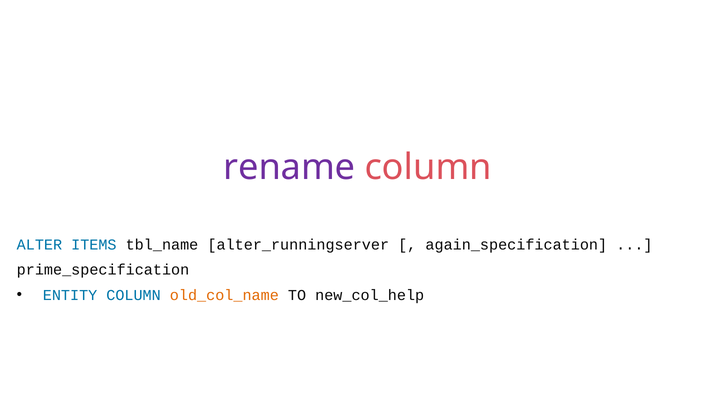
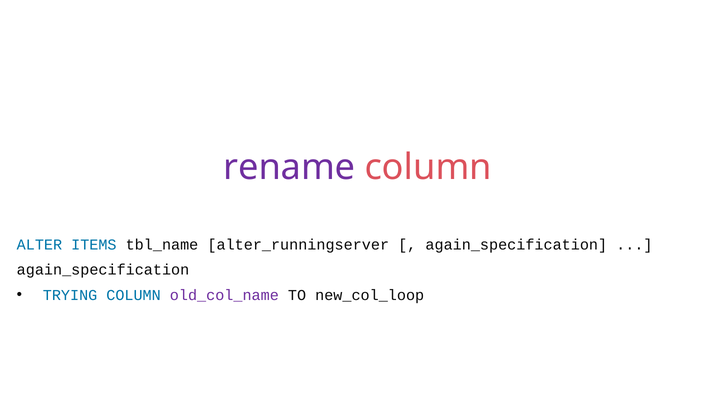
prime_specification: prime_specification -> again_specification (103, 270)
ENTITY: ENTITY -> TRYING (70, 295)
old_col_name colour: orange -> purple (224, 295)
new_col_help: new_col_help -> new_col_loop (370, 295)
